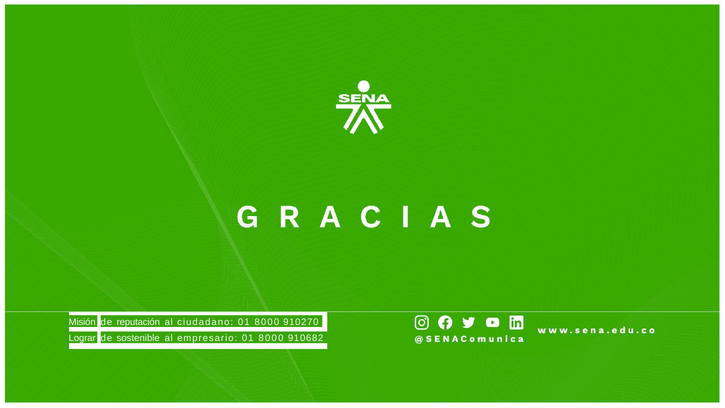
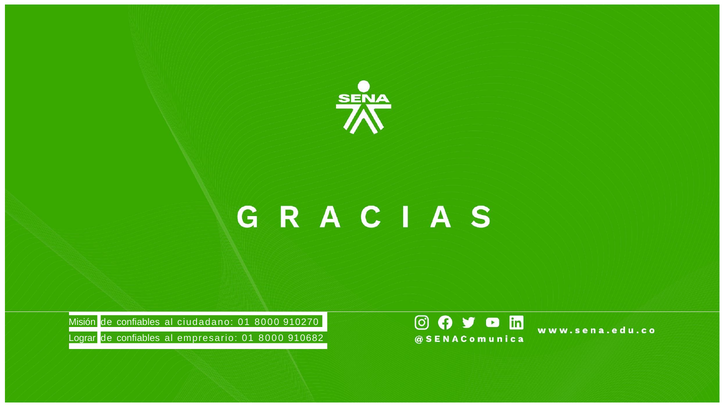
reputación: reputación -> confiables (138, 322)
sostenible: sostenible -> confiables (138, 338)
